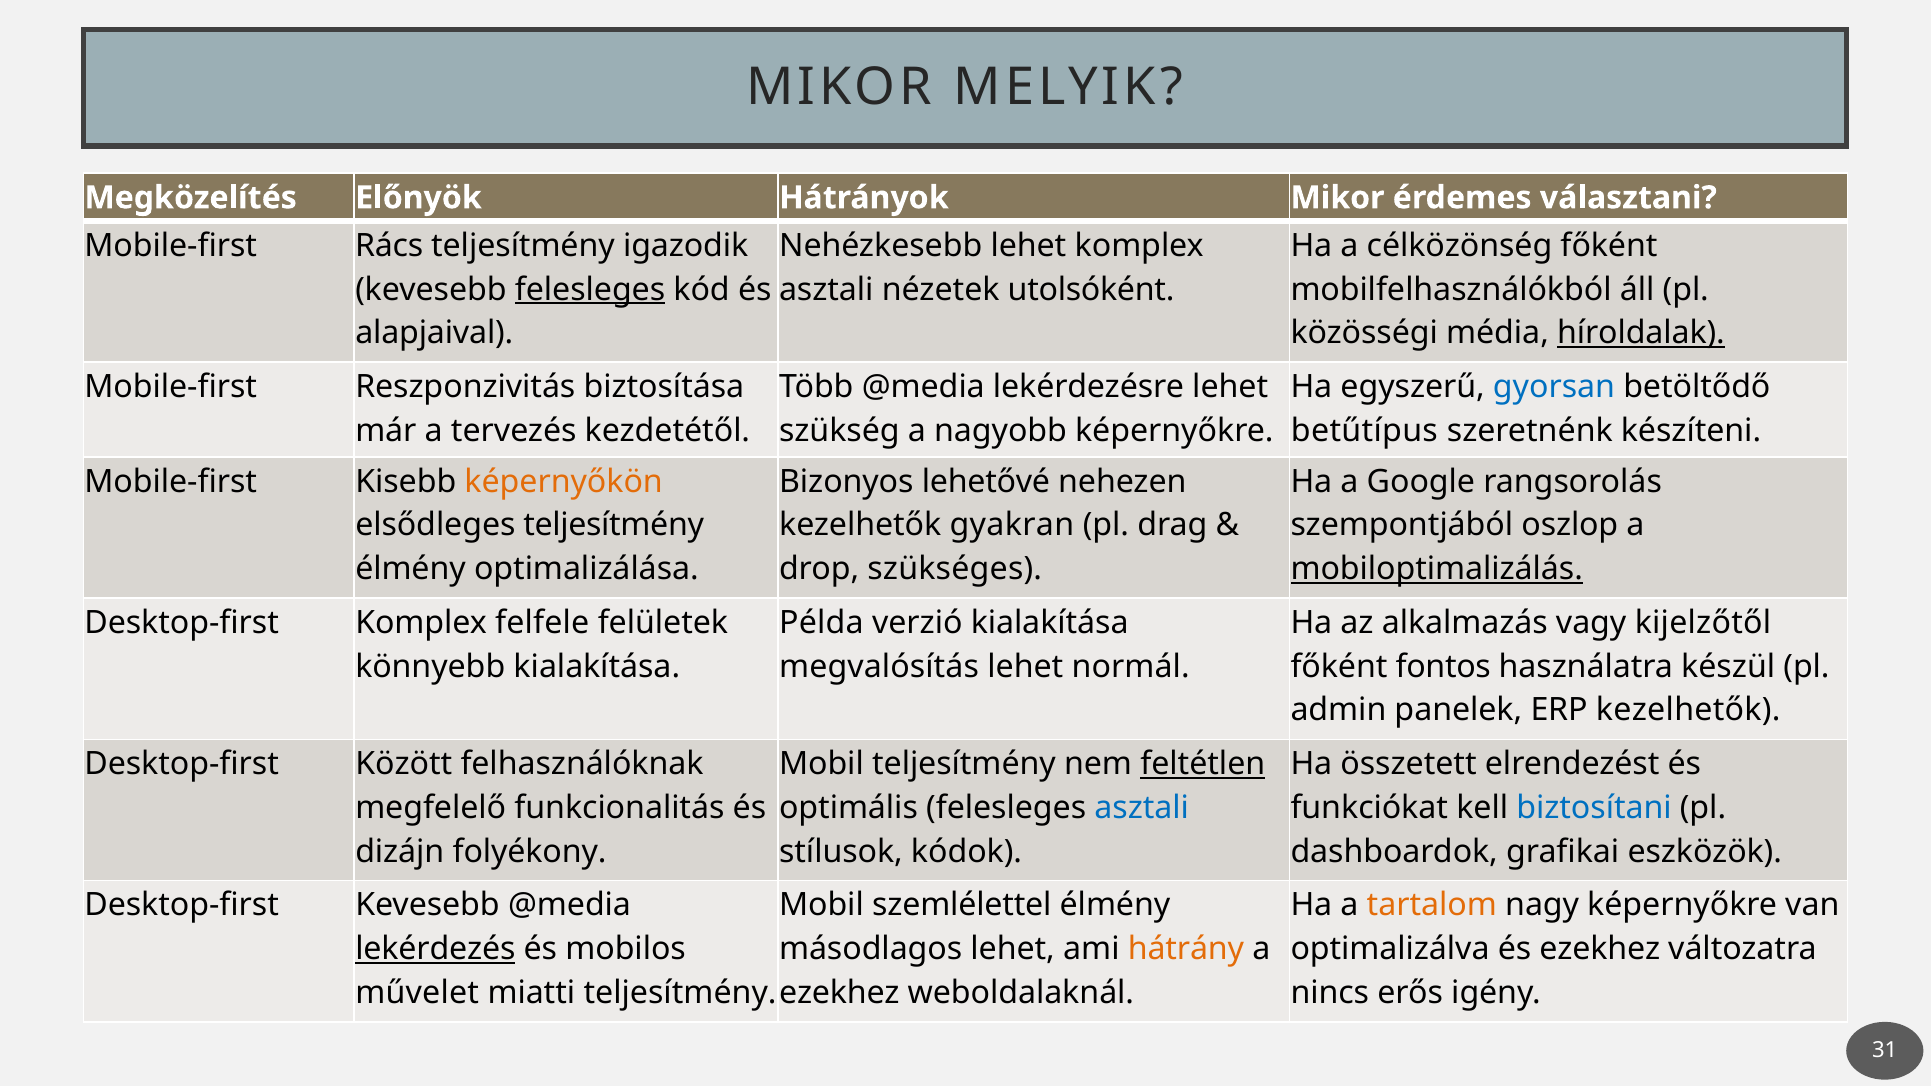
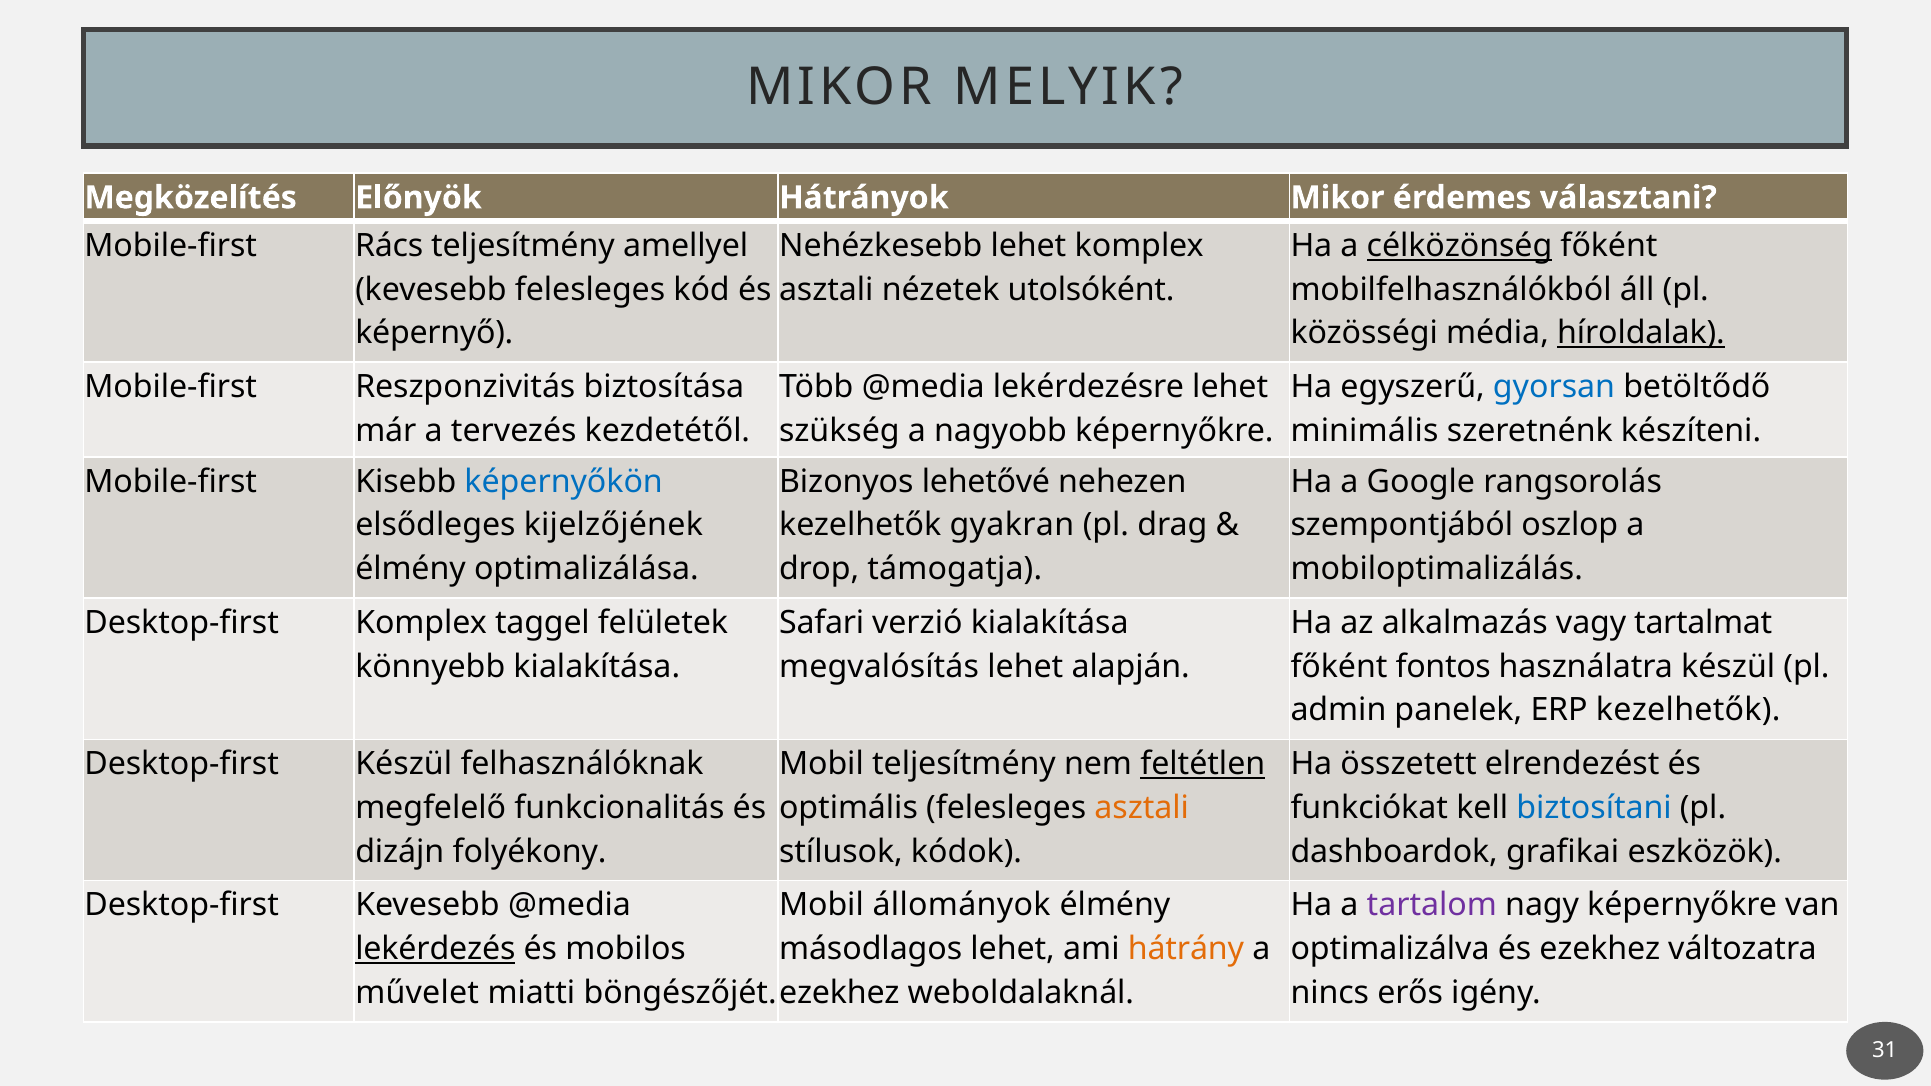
igazodik: igazodik -> amellyel (686, 246)
célközönség underline: none -> present (1460, 246)
felesleges underline: present -> none (590, 290)
alapjaival: alapjaival -> képernyő (434, 333)
betűtípus: betűtípus -> minimális (1364, 431)
képernyőkön colour: orange -> blue (564, 482)
elsődleges teljesítmény: teljesítmény -> kijelzőjének (613, 525)
szükséges: szükséges -> támogatja (955, 569)
mobiloptimalizálás underline: present -> none (1437, 569)
felfele: felfele -> taggel (542, 623)
Példa: Példa -> Safari (822, 623)
kijelzőtől: kijelzőtől -> tartalmat (1703, 623)
normál: normál -> alapján (1131, 667)
Desktop-first Között: Között -> Készül (404, 764)
asztali colour: blue -> orange (1142, 808)
szemlélettel: szemlélettel -> állományok (962, 905)
tartalom colour: orange -> purple (1432, 905)
miatti teljesítmény: teljesítmény -> böngészőjét (680, 993)
